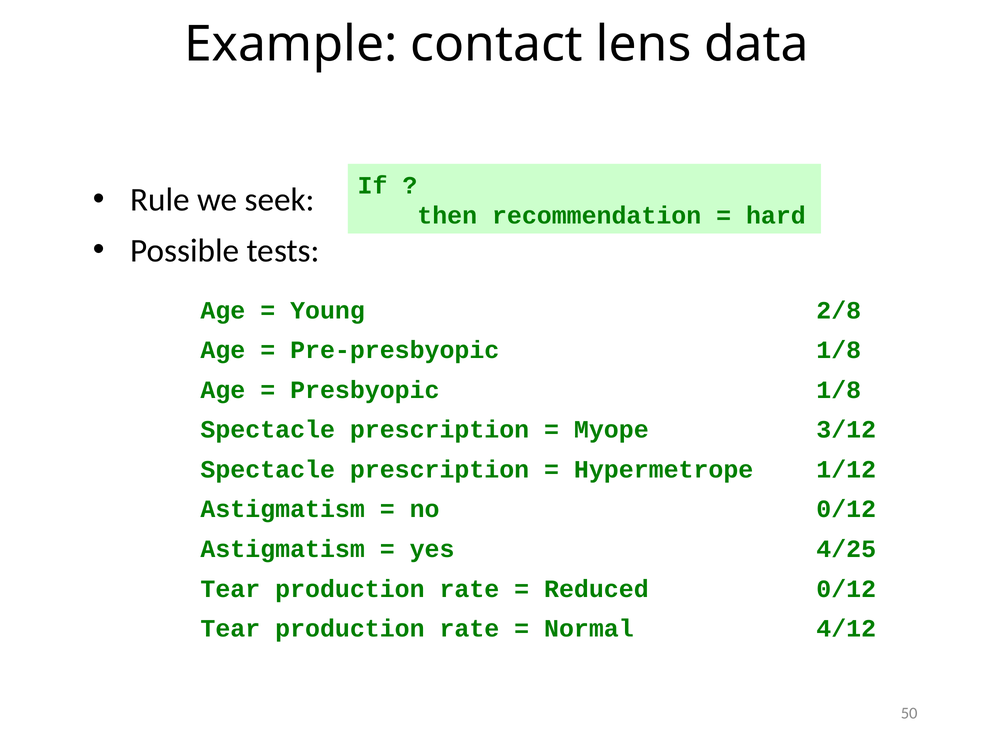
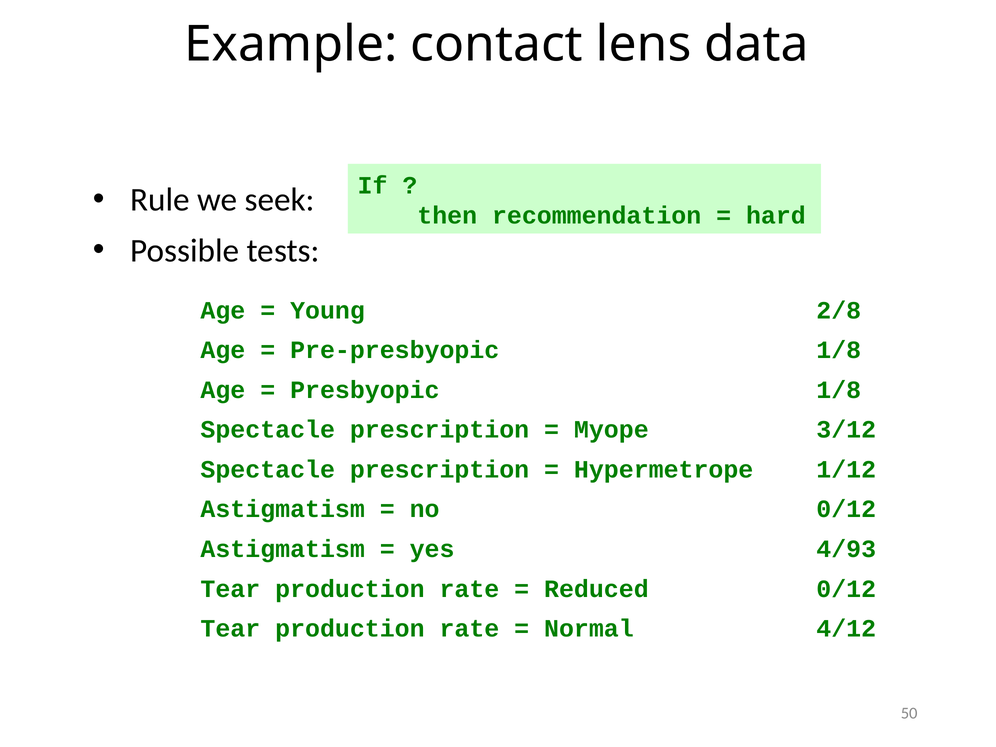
4/25: 4/25 -> 4/93 (846, 549)
